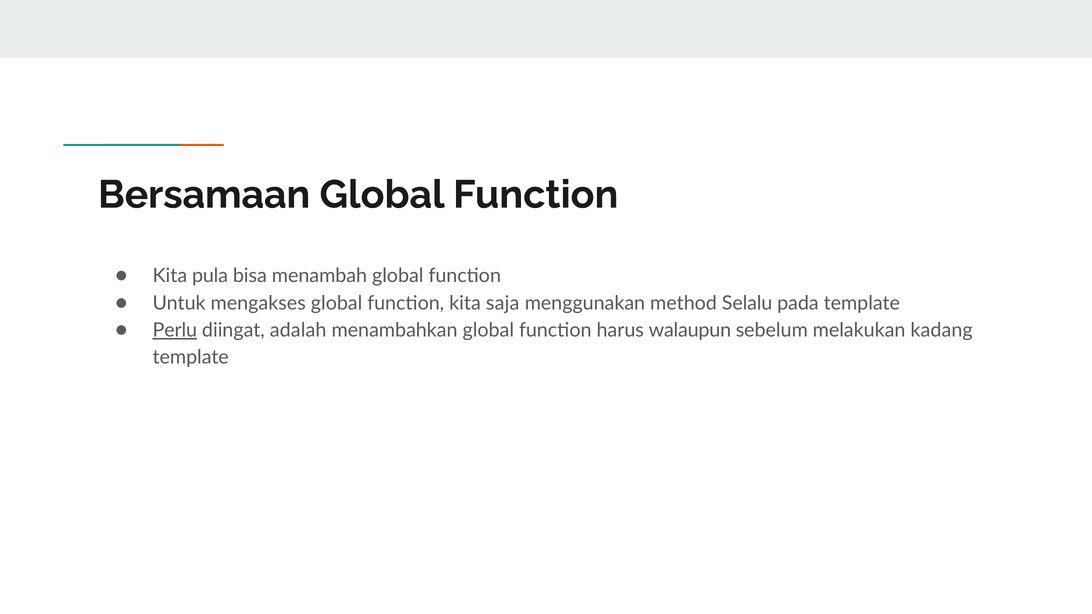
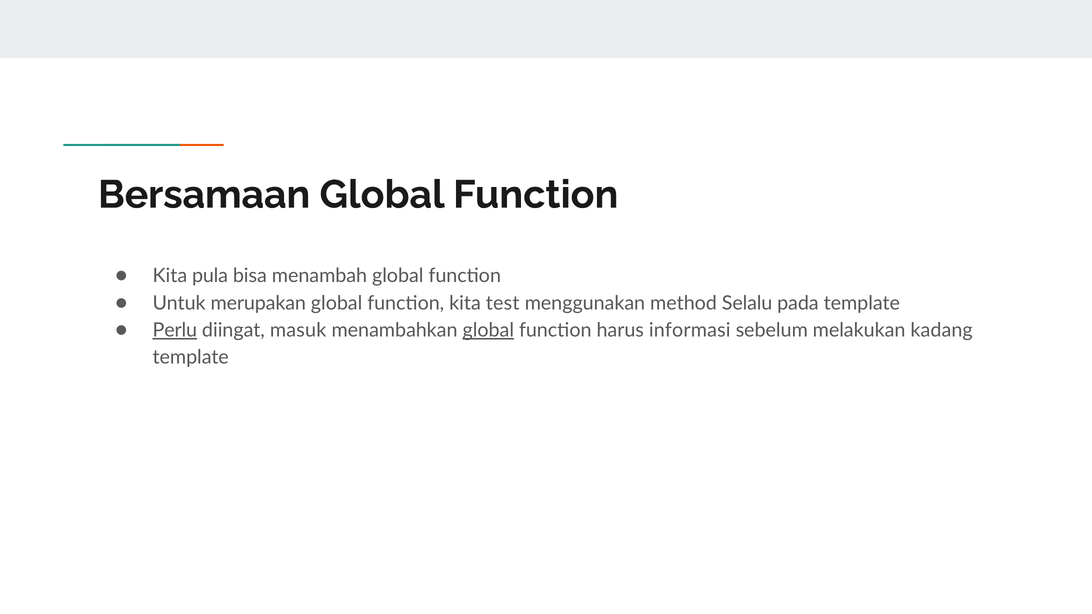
mengakses: mengakses -> merupakan (258, 303)
saja: saja -> test (503, 303)
adalah: adalah -> masuk (298, 330)
global underline: none -> present (488, 330)
walaupun: walaupun -> informasi (690, 330)
